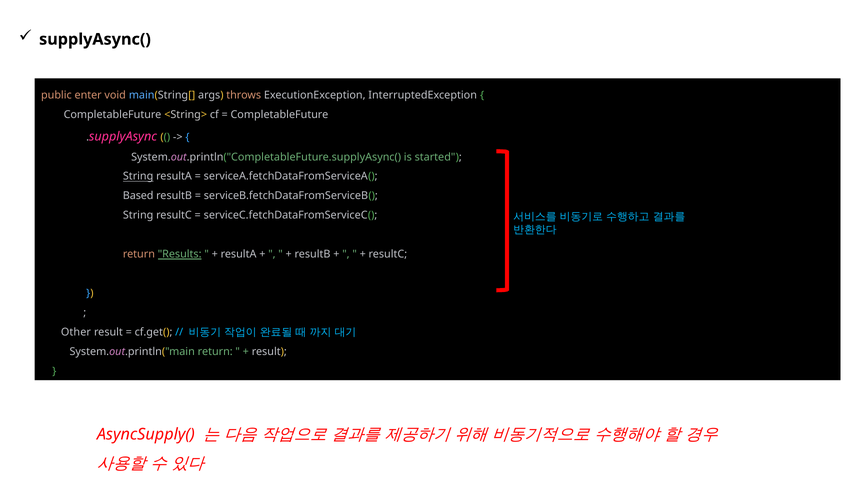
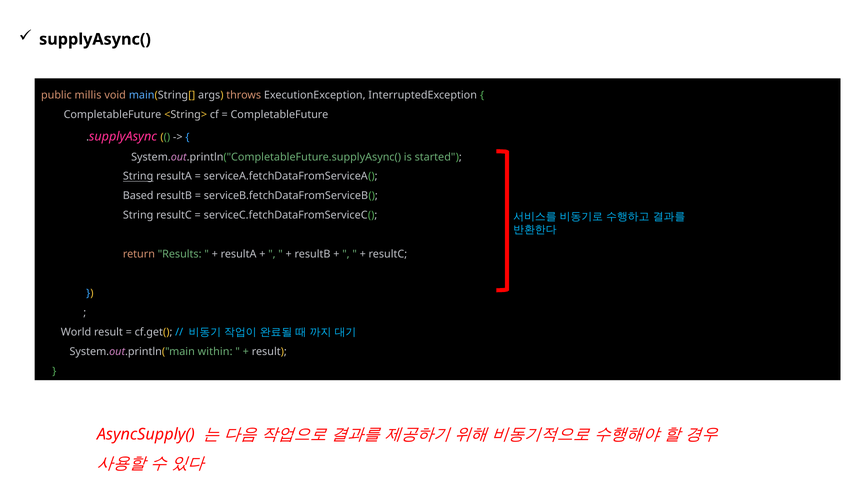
enter: enter -> millis (88, 95)
Results underline: present -> none (180, 254)
Other: Other -> World (76, 332)
System.out.println("main return: return -> within (215, 352)
